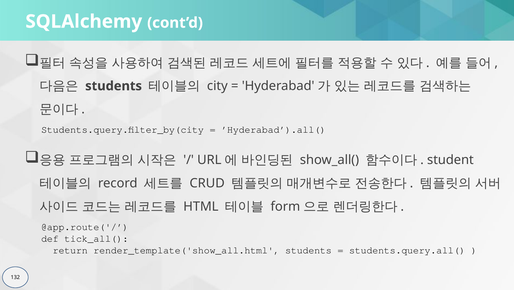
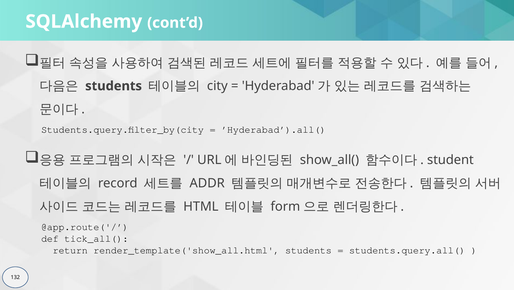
CRUD: CRUD -> ADDR (207, 184)
